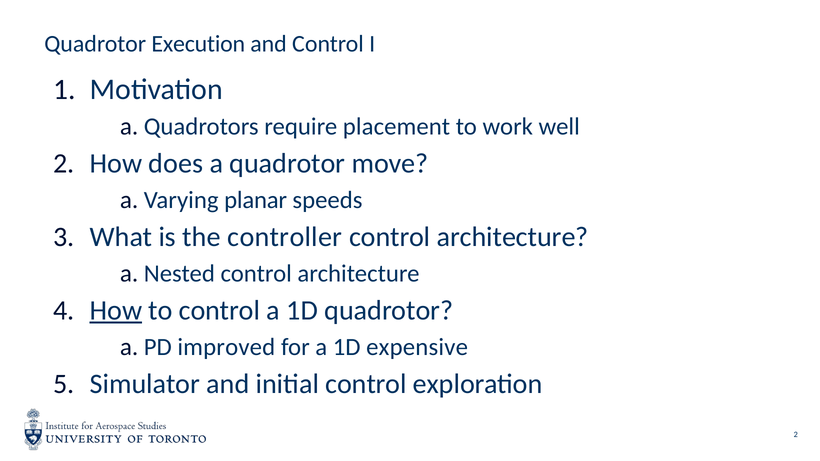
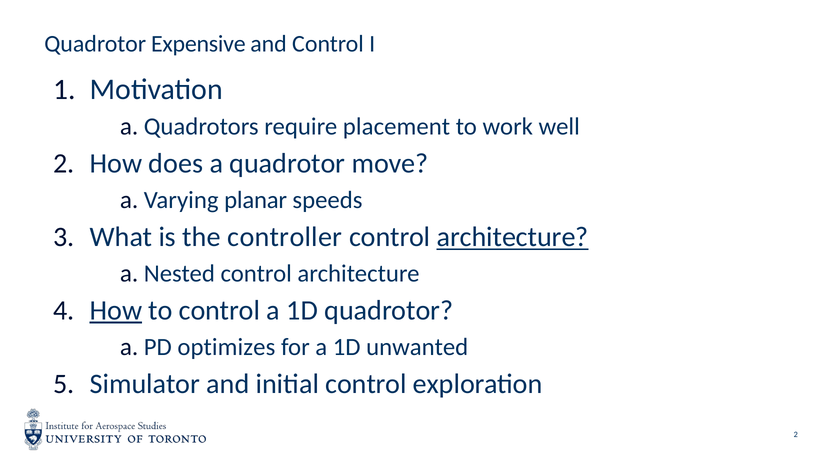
Execution: Execution -> Expensive (198, 44)
architecture underline: none -> present (513, 237)
improved: improved -> optimizes (226, 347)
expensive: expensive -> unwanted (417, 347)
